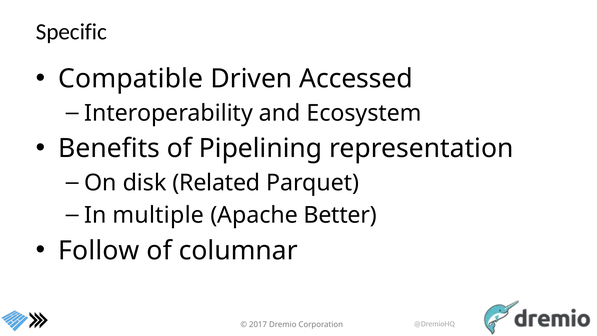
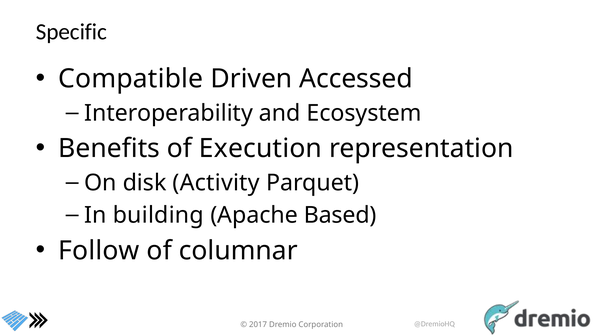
Pipelining: Pipelining -> Execution (260, 148)
Related: Related -> Activity (216, 183)
multiple: multiple -> building (158, 215)
Better: Better -> Based (340, 215)
